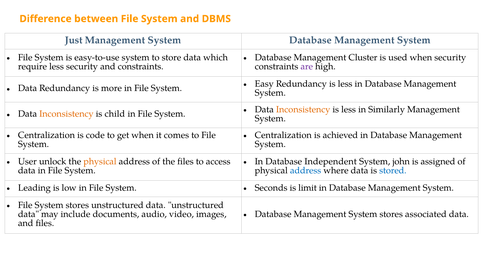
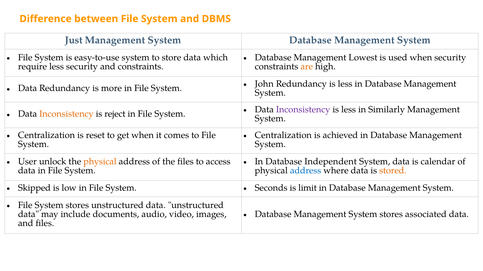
Cluster: Cluster -> Lowest (363, 58)
are colour: purple -> orange (307, 67)
Easy: Easy -> John (264, 84)
Inconsistency colour: orange -> purple (303, 110)
child: child -> reject (115, 114)
code: code -> reset (95, 135)
System john: john -> data (401, 162)
assigned: assigned -> calendar (438, 162)
stored colour: blue -> orange (393, 171)
Leading: Leading -> Skipped (34, 188)
